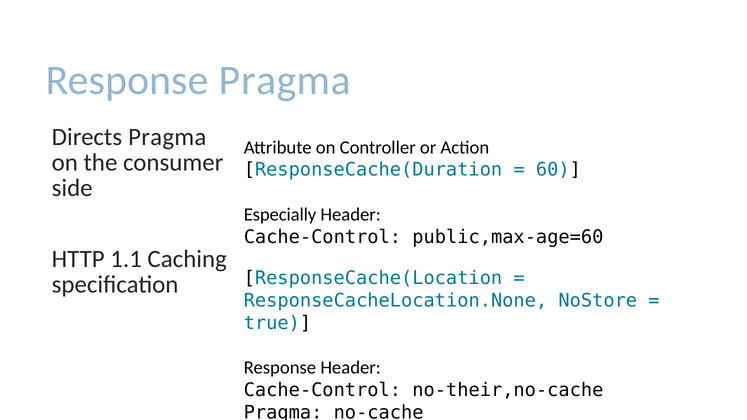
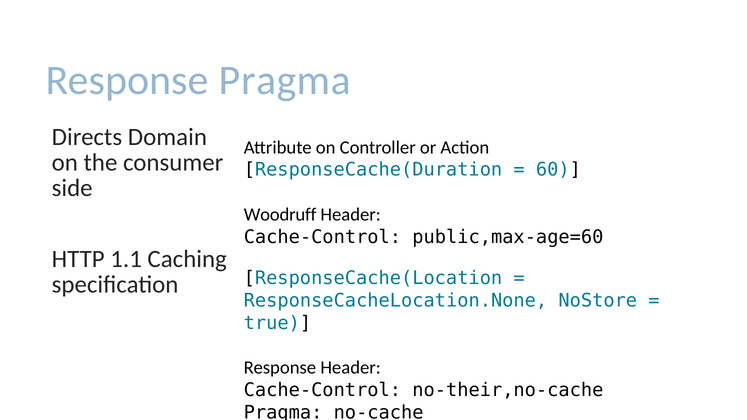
Directs Pragma: Pragma -> Domain (167, 137)
Especially: Especially -> Woodruff (280, 215)
